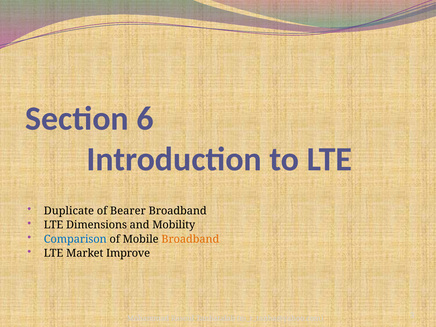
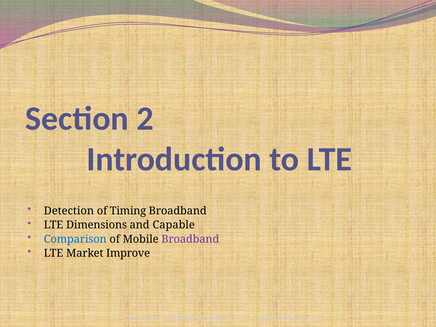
6: 6 -> 2 (145, 119)
Duplicate: Duplicate -> Detection (69, 211)
Bearer: Bearer -> Timing (128, 211)
Mobility: Mobility -> Capable (174, 225)
Broadband colour: orange -> purple (190, 239)
